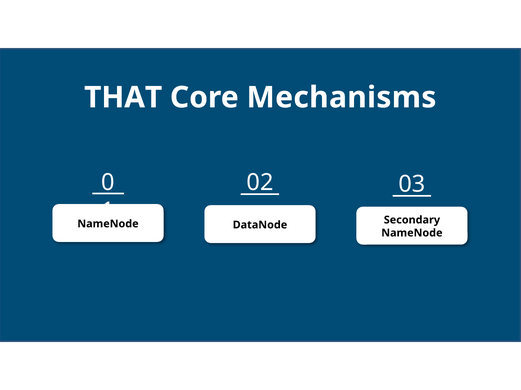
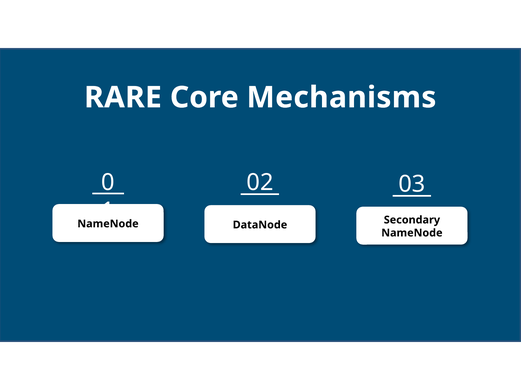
THAT: THAT -> RARE (123, 98)
